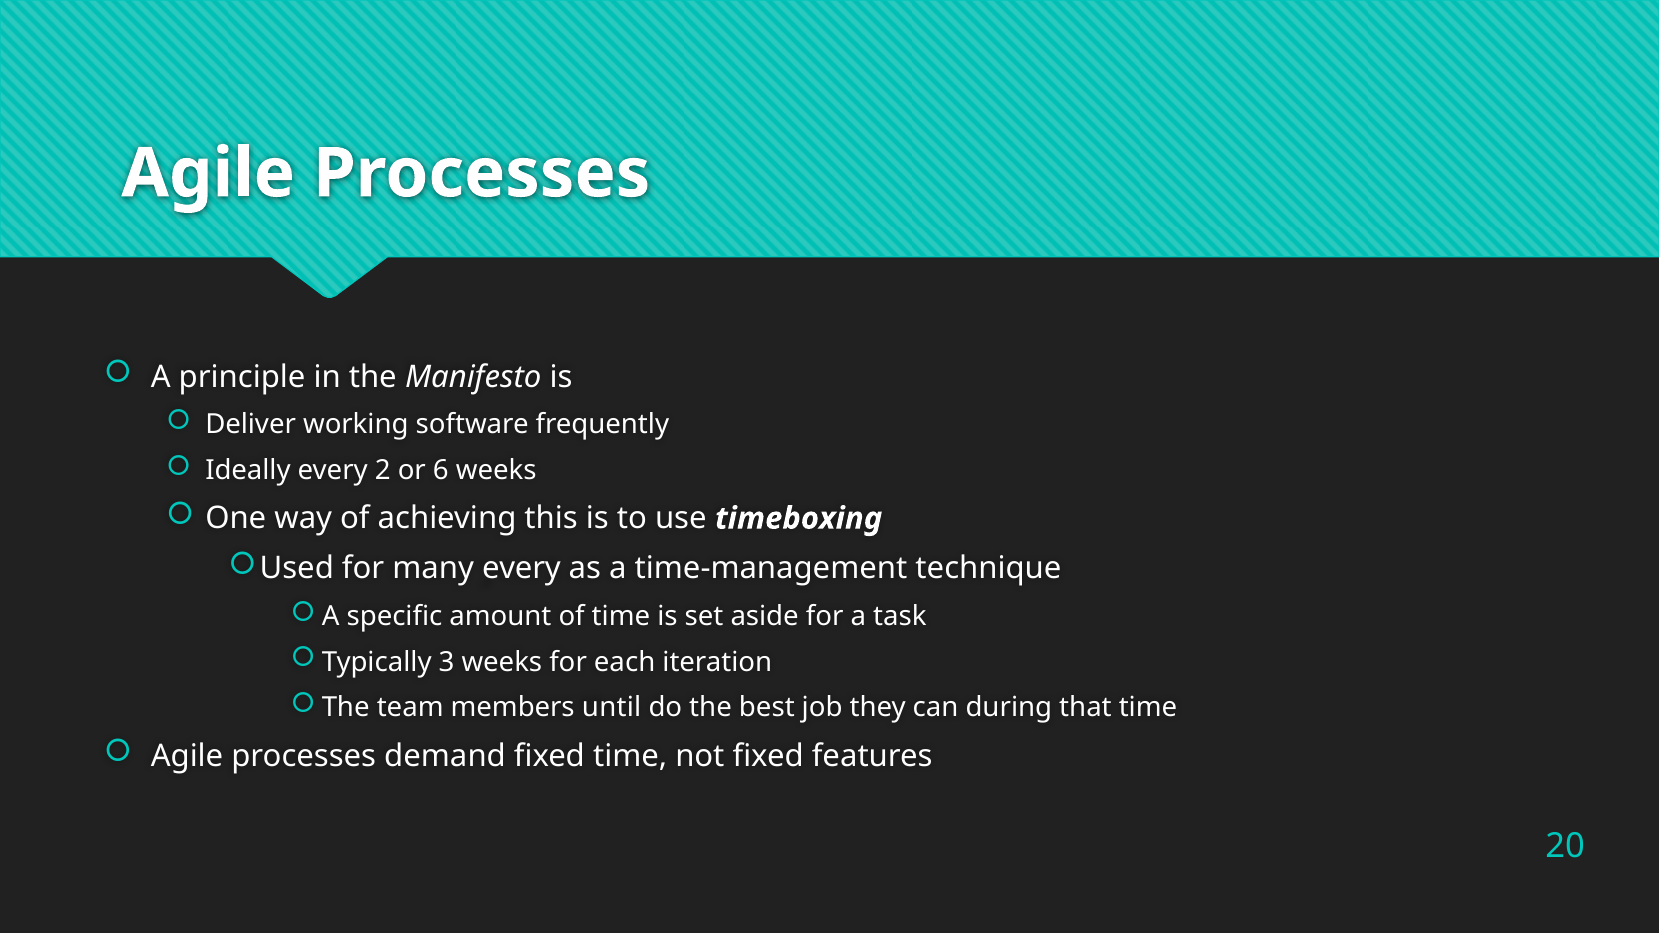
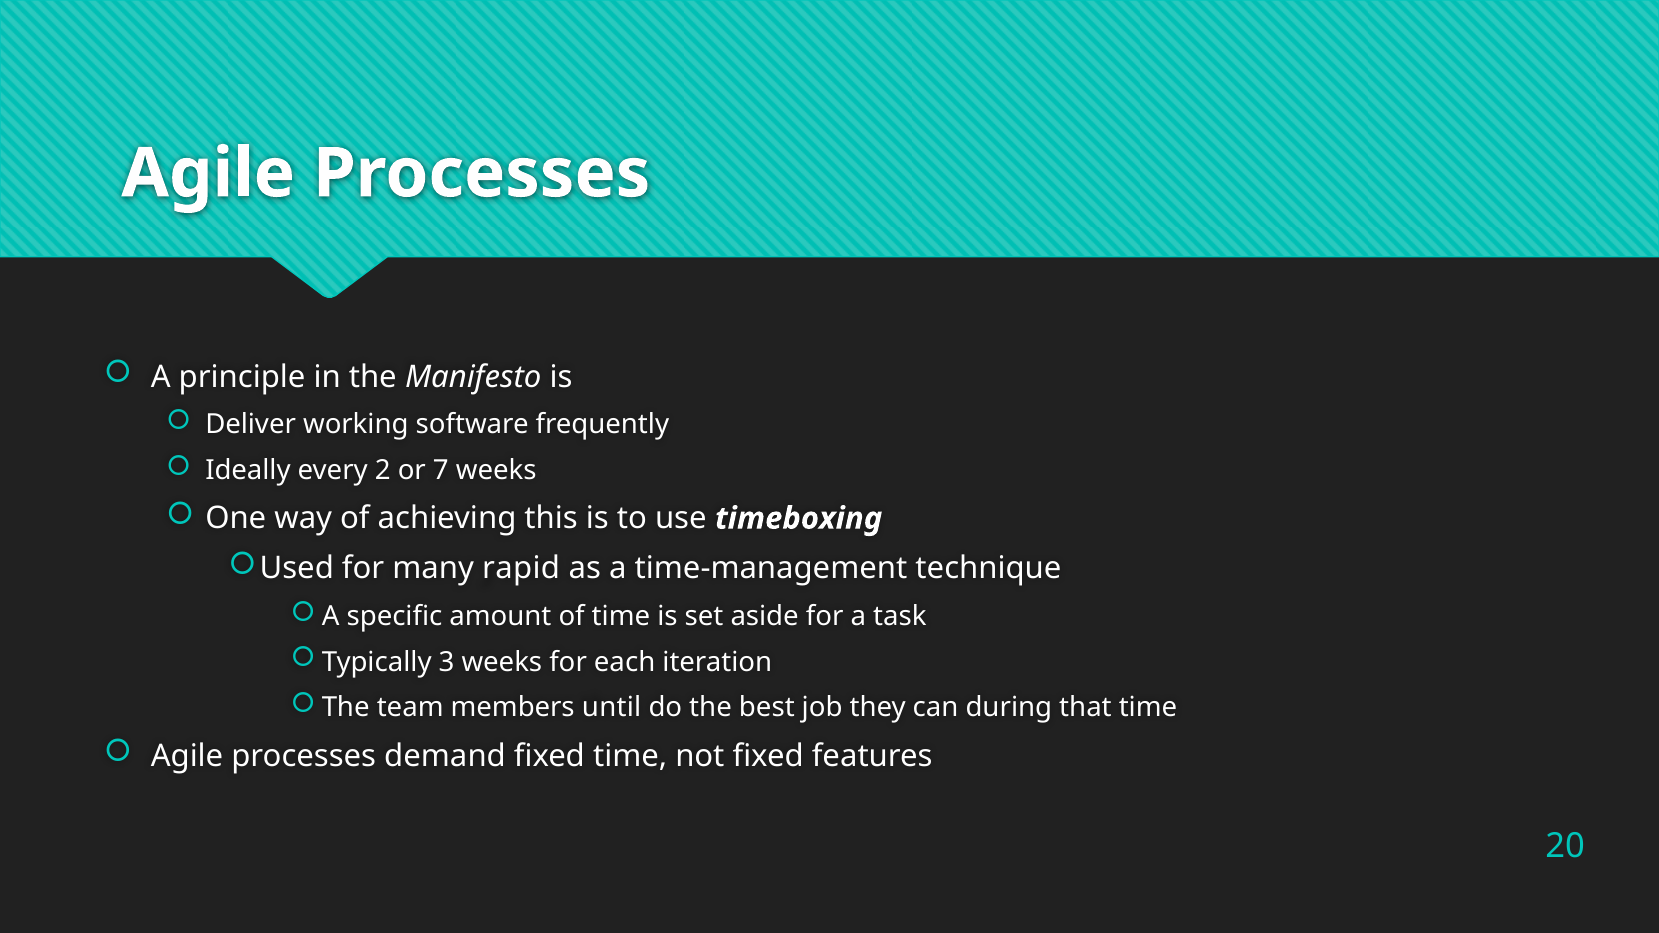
6: 6 -> 7 (441, 470)
many every: every -> rapid (521, 569)
